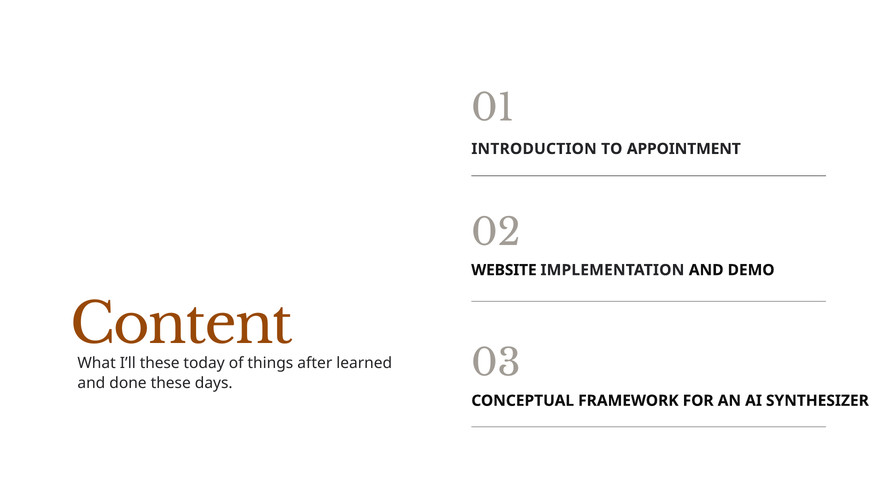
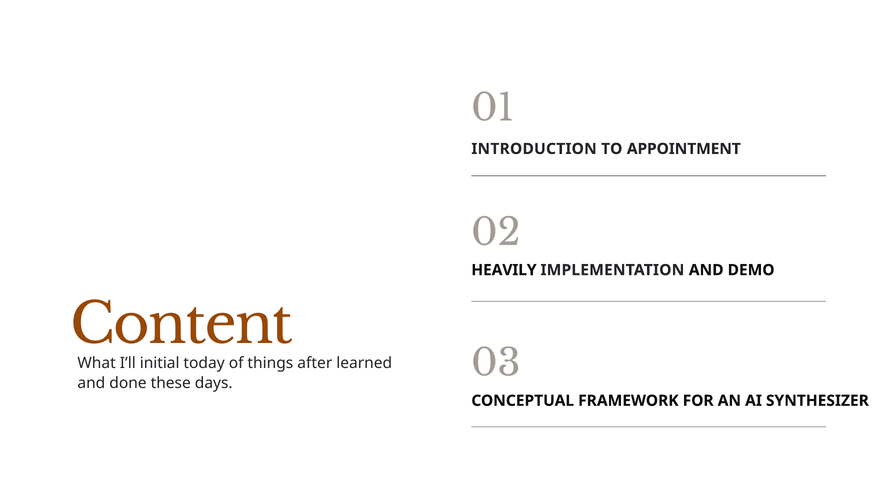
WEBSITE: WEBSITE -> HEAVILY (504, 270)
I’ll these: these -> initial (160, 363)
